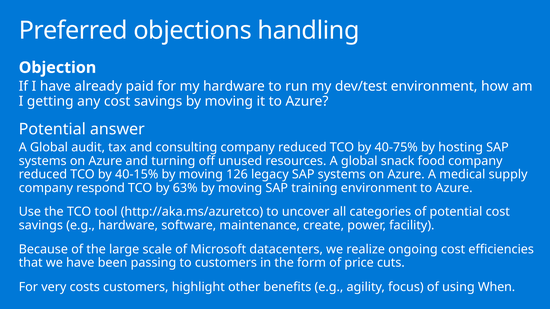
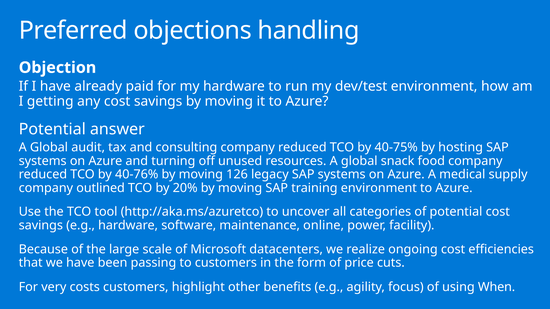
40-15%: 40-15% -> 40-76% (137, 175)
respond: respond -> outlined (101, 188)
63%: 63% -> 20% (185, 188)
create: create -> online (324, 226)
